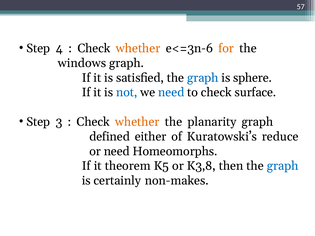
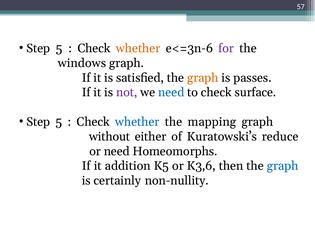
4: 4 -> 5 (59, 48)
for colour: orange -> purple (226, 48)
graph colour: blue -> orange (203, 78)
sphere: sphere -> passes (252, 78)
not colour: blue -> purple (127, 93)
3: 3 -> 5 (59, 122)
whether colour: orange -> blue (137, 122)
planarity: planarity -> mapping (212, 122)
defined: defined -> without (110, 137)
theorem: theorem -> addition (128, 166)
K3,8: K3,8 -> K3,6 (201, 166)
non-makes: non-makes -> non-nullity (177, 181)
